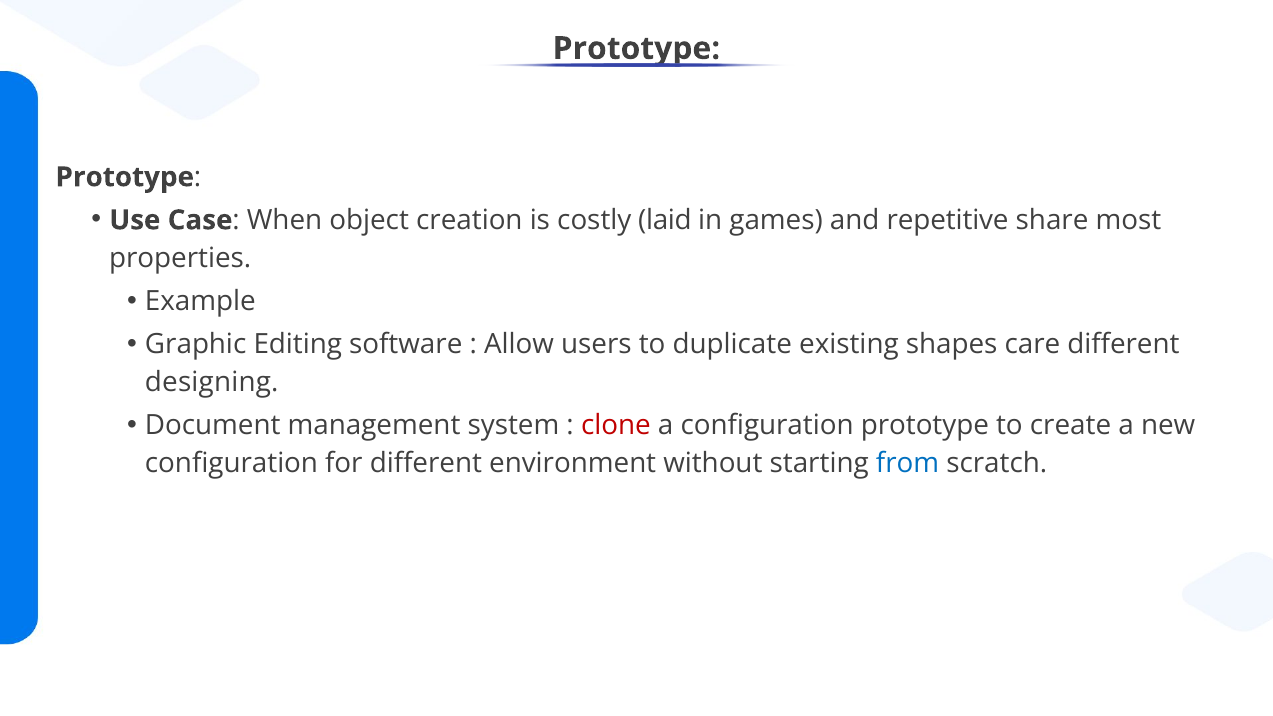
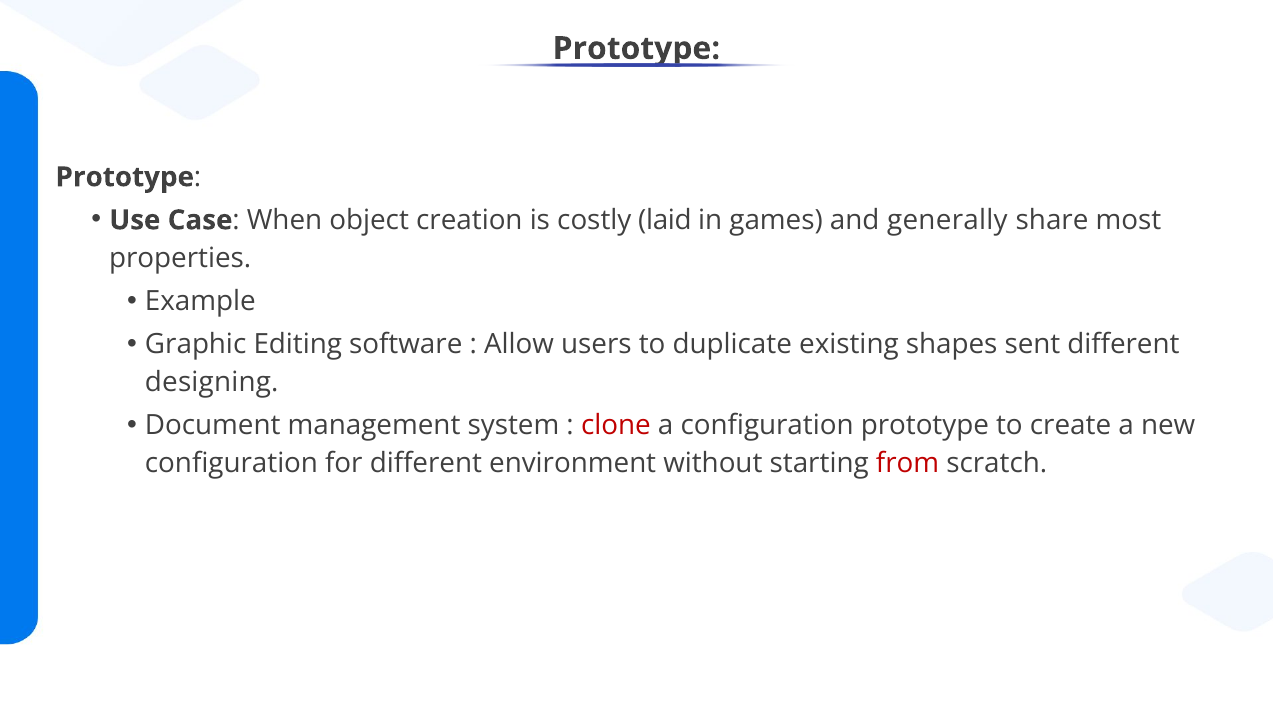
repetitive: repetitive -> generally (947, 220)
care: care -> sent (1032, 344)
from colour: blue -> red (907, 464)
